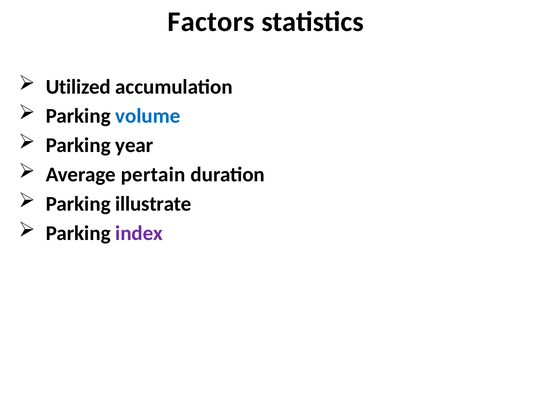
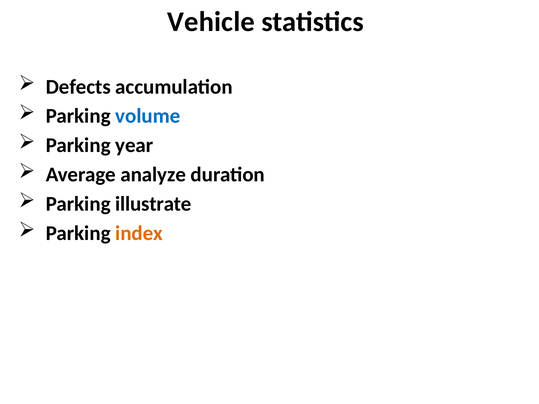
Factors: Factors -> Vehicle (211, 22)
Utilized: Utilized -> Defects (78, 87)
pertain: pertain -> analyze (153, 175)
index colour: purple -> orange (139, 233)
